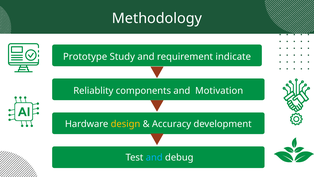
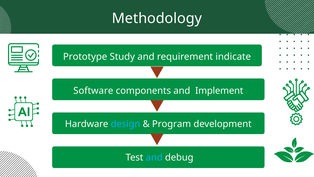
Reliablity: Reliablity -> Software (93, 91)
Motivation: Motivation -> Implement (219, 91)
design colour: yellow -> light blue (125, 124)
Accuracy: Accuracy -> Program (172, 124)
